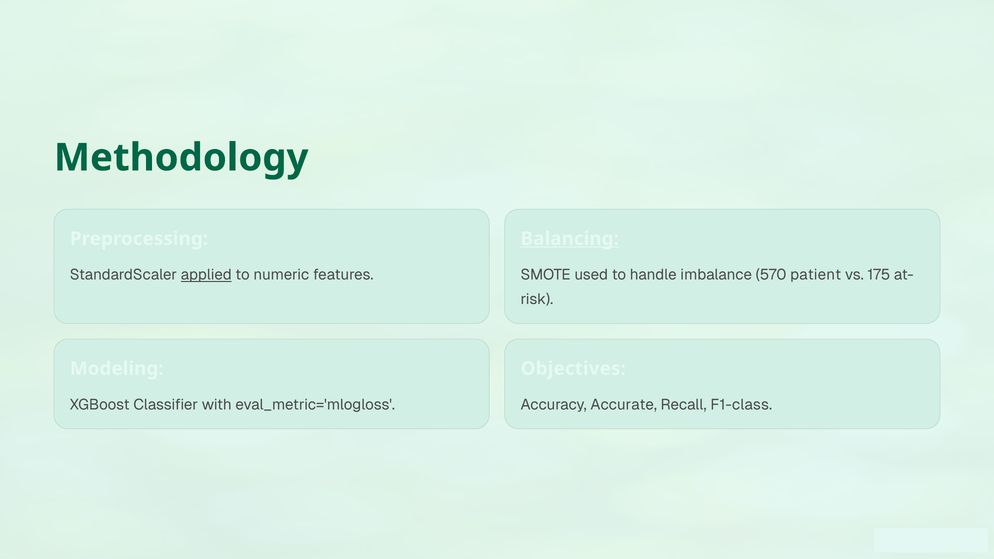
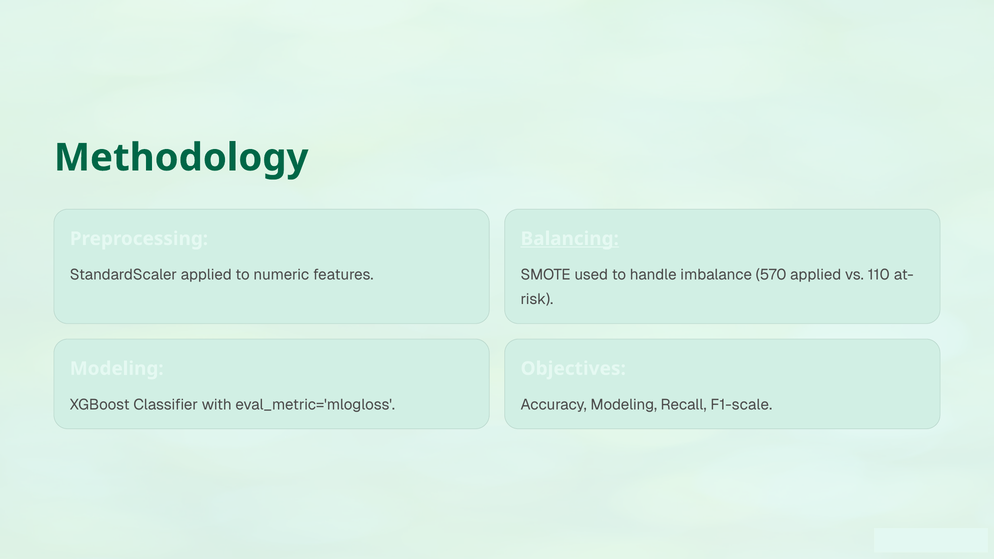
applied underline: present -> none (206, 275)
570 patient: patient -> applied (816, 275)
175: 175 -> 110 (879, 275)
Accuracy Accurate: Accurate -> Modeling (624, 405)
F1-class: F1-class -> F1-scale (741, 405)
